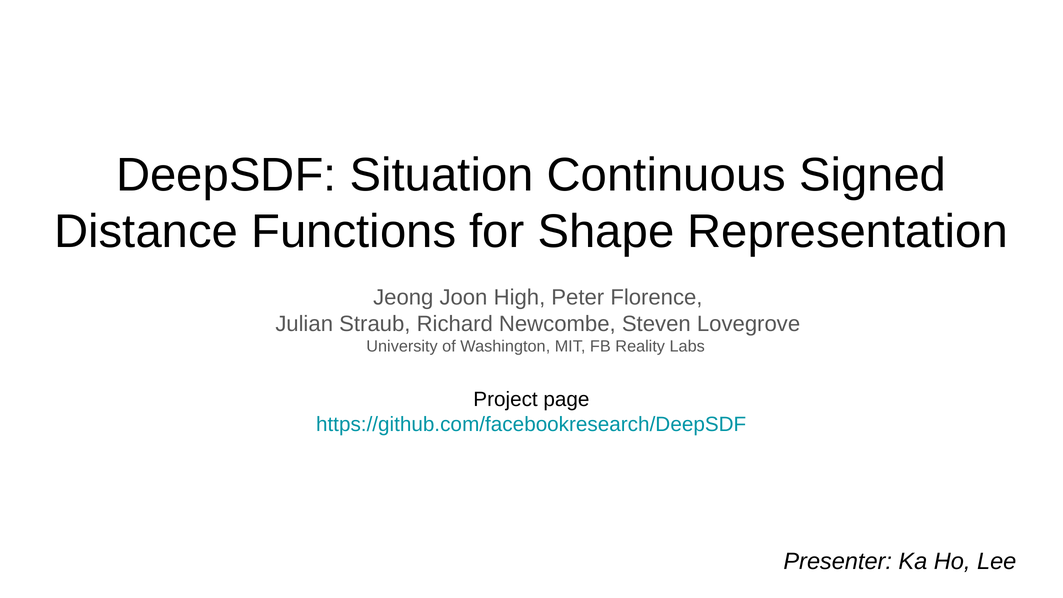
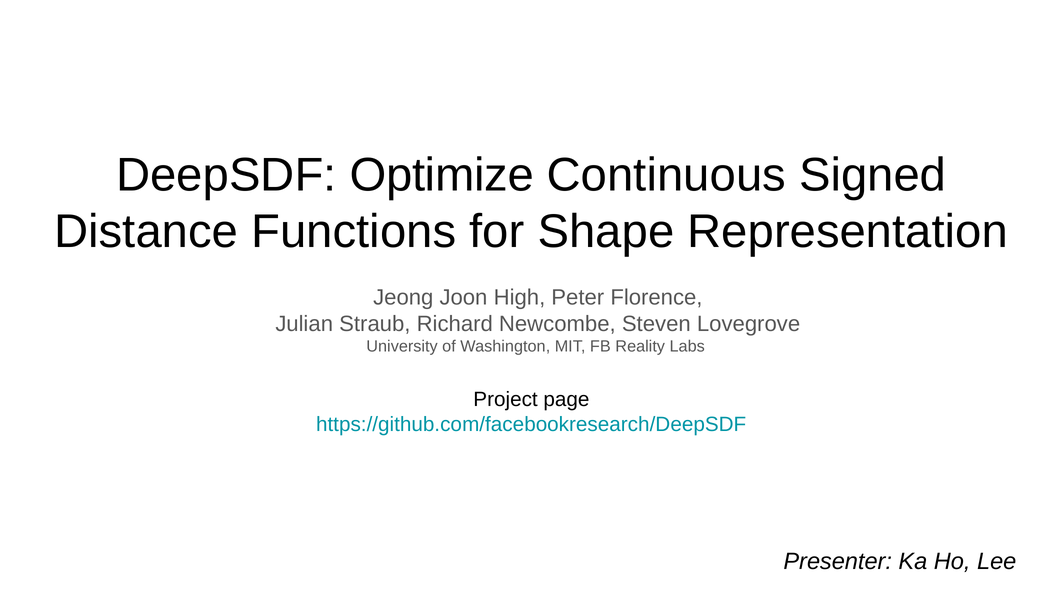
Situation: Situation -> Optimize (442, 175)
